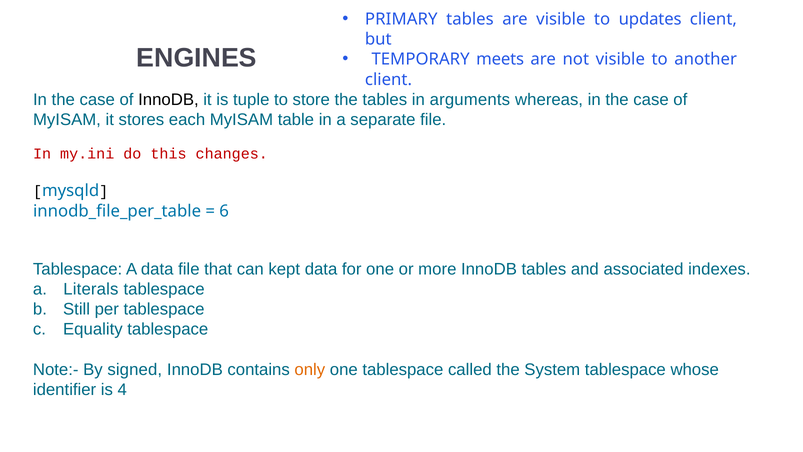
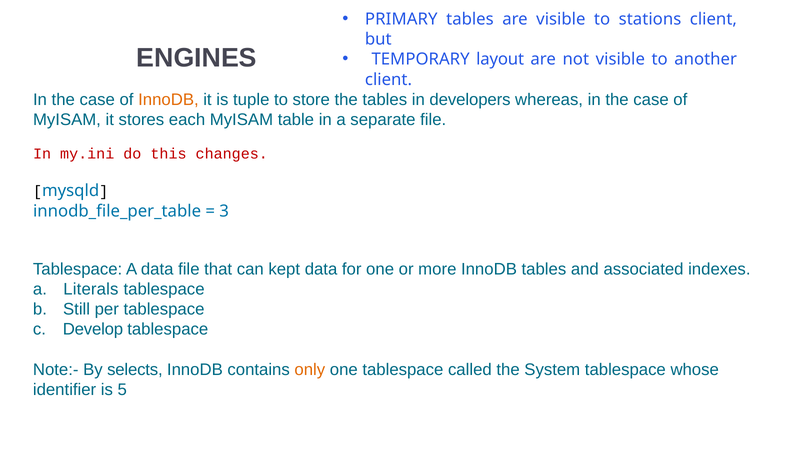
updates: updates -> stations (650, 19)
meets: meets -> layout (500, 59)
InnoDB colour: black -> orange (168, 99)
arguments: arguments -> developers (470, 99)
6: 6 -> 3 (224, 211)
Equality: Equality -> Develop (93, 329)
signed: signed -> selects (135, 369)
4: 4 -> 5 (122, 389)
